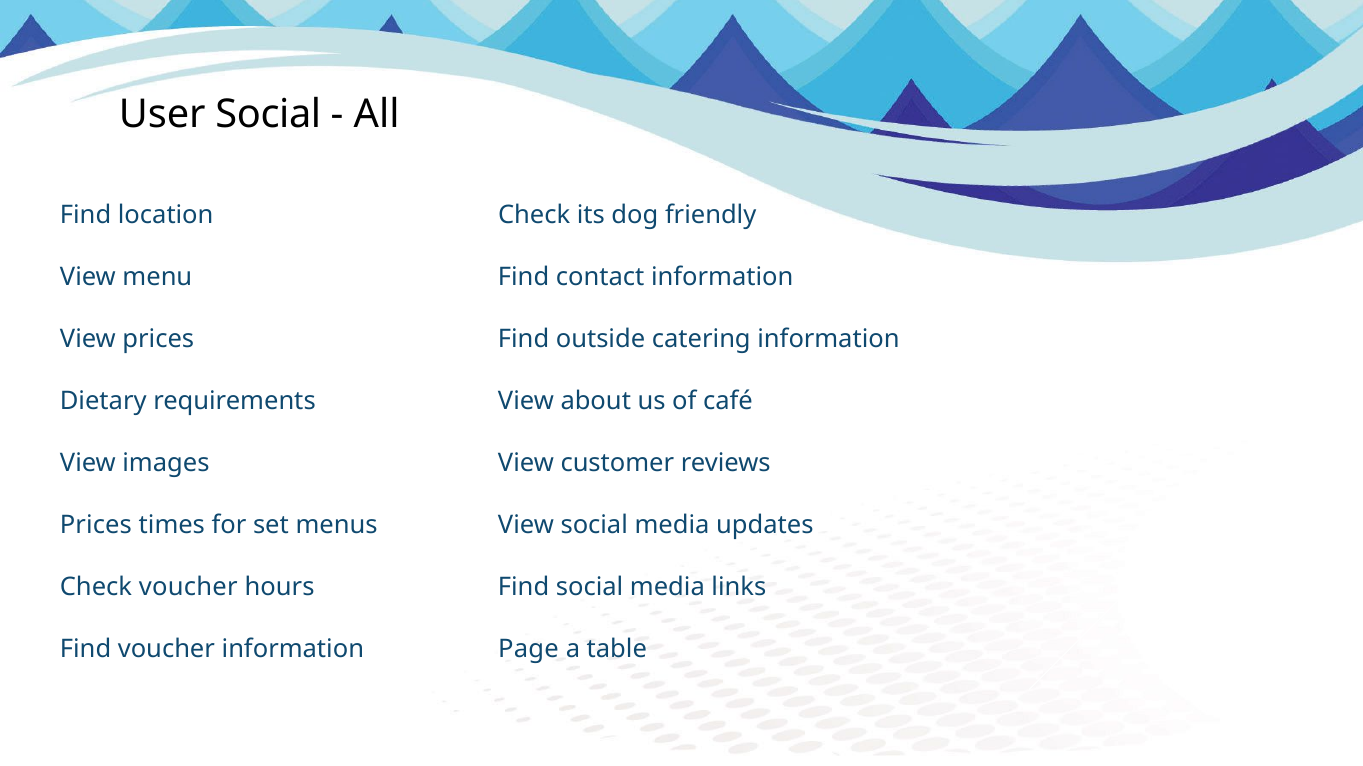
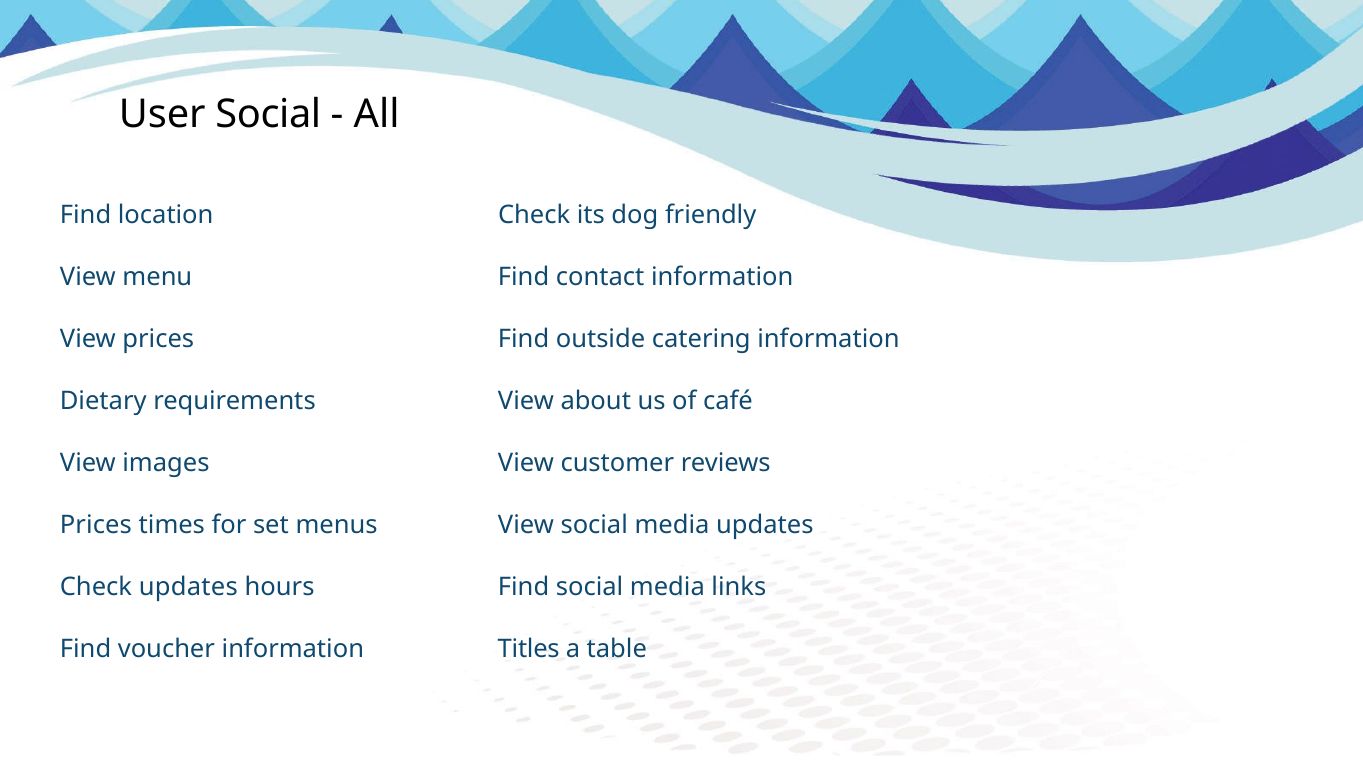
Check voucher: voucher -> updates (188, 587)
Page: Page -> Titles (529, 650)
